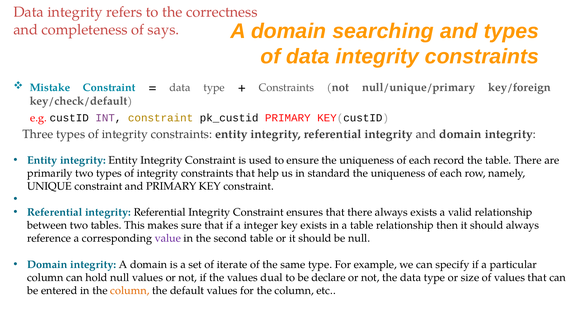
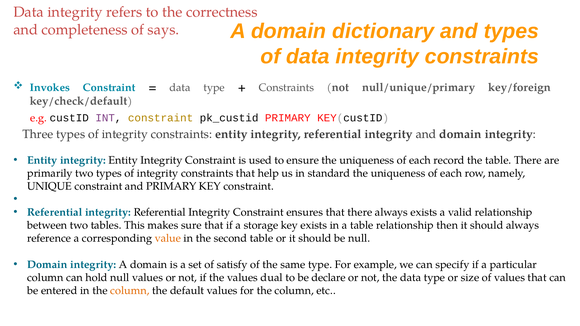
searching: searching -> dictionary (383, 31)
Mistake: Mistake -> Invokes (50, 88)
integer: integer -> storage (261, 225)
value colour: purple -> orange (168, 239)
iterate: iterate -> satisfy (232, 265)
